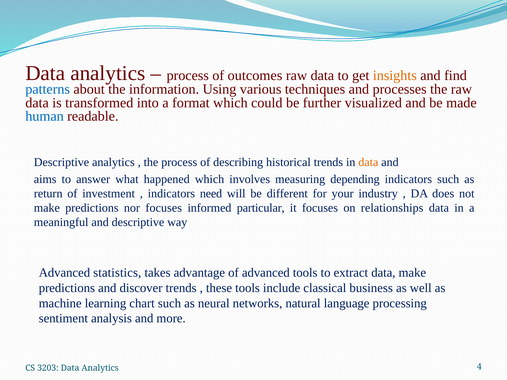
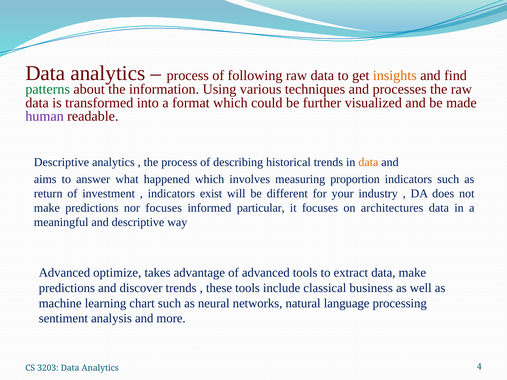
outcomes: outcomes -> following (255, 76)
patterns colour: blue -> green (48, 89)
human colour: blue -> purple (45, 116)
depending: depending -> proportion (355, 179)
need: need -> exist (211, 194)
relationships: relationships -> architectures (392, 208)
statistics: statistics -> optimize (117, 273)
